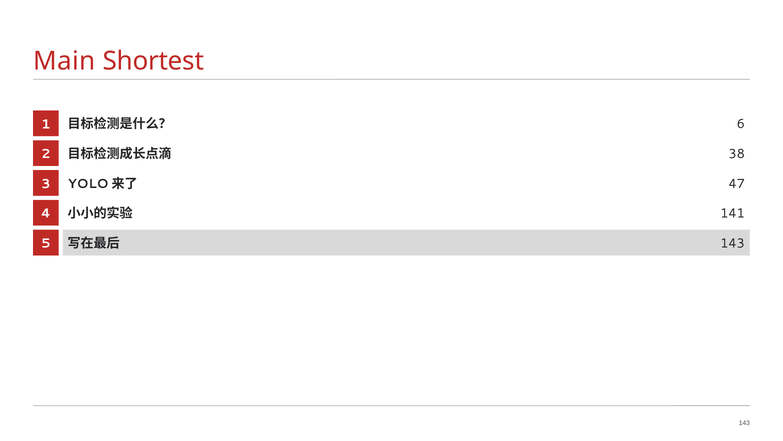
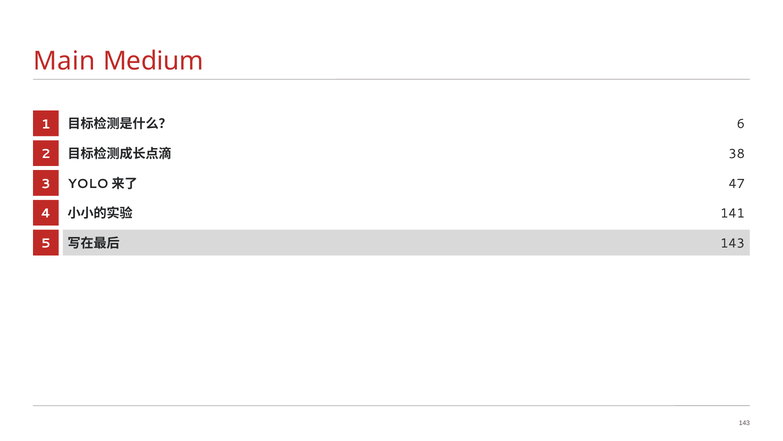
Shortest: Shortest -> Medium (153, 61)
